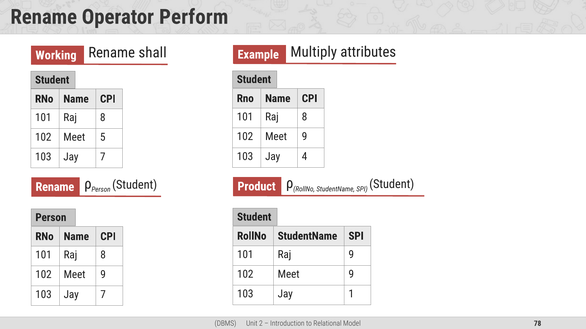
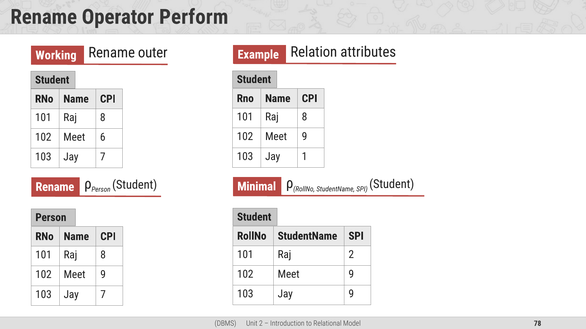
shall: shall -> outer (153, 53)
Multiply: Multiply -> Relation (314, 52)
5: 5 -> 6 (103, 137)
4: 4 -> 1 (305, 157)
Product: Product -> Minimal (257, 187)
Raj 9: 9 -> 2 (351, 255)
Jay 1: 1 -> 9 (351, 295)
